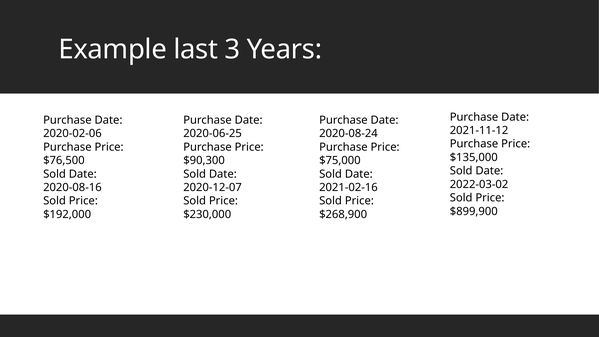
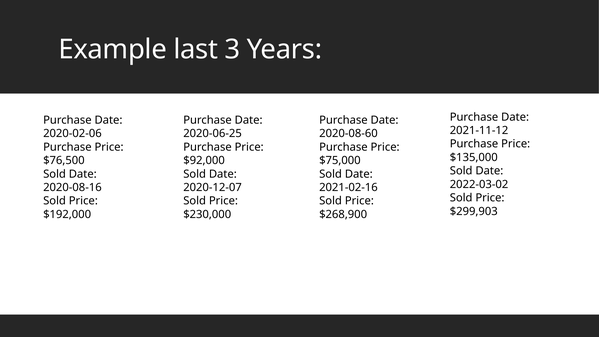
2020-08-24: 2020-08-24 -> 2020-08-60 (348, 134)
$90,300: $90,300 -> $92,000 (204, 160)
$899,900: $899,900 -> $299,903 (474, 211)
